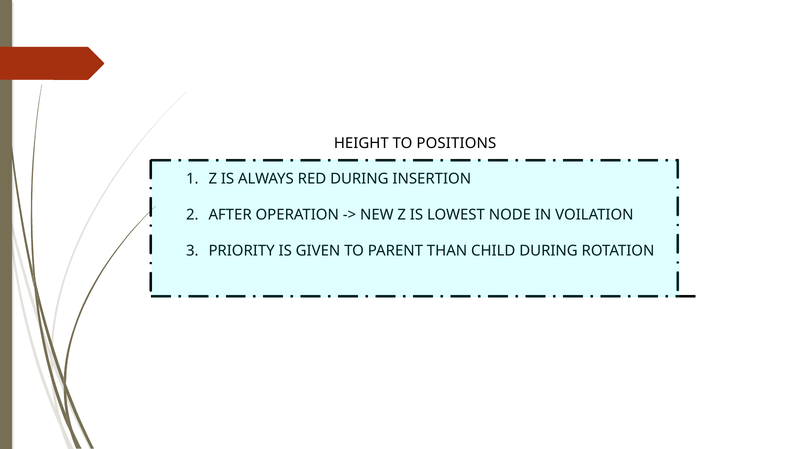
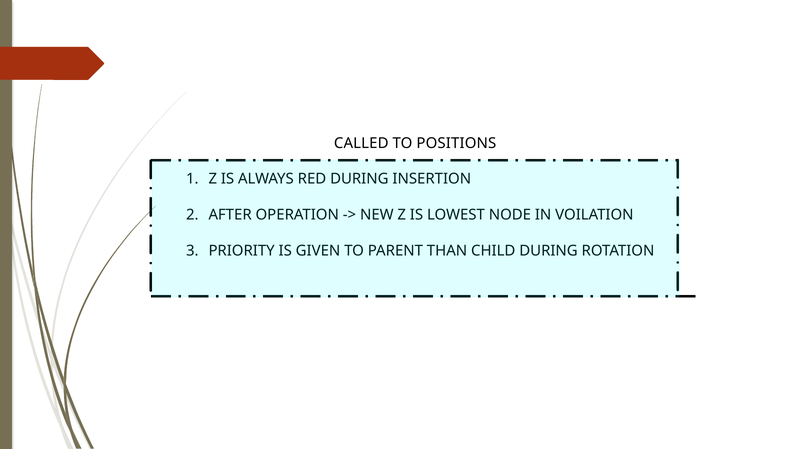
HEIGHT: HEIGHT -> CALLED (361, 143)
